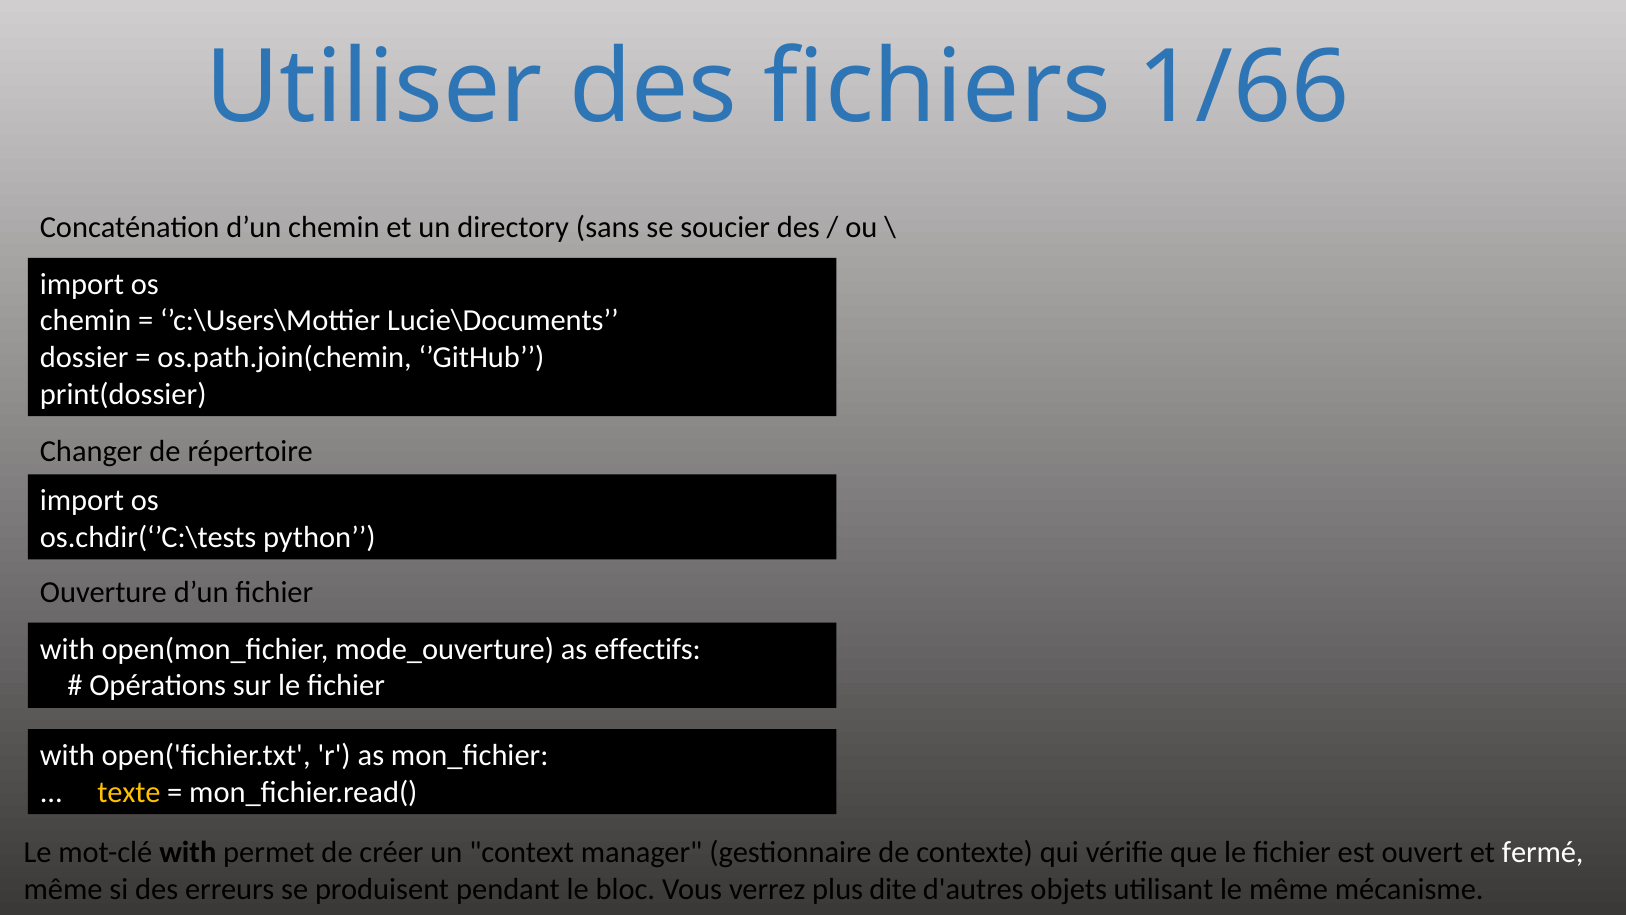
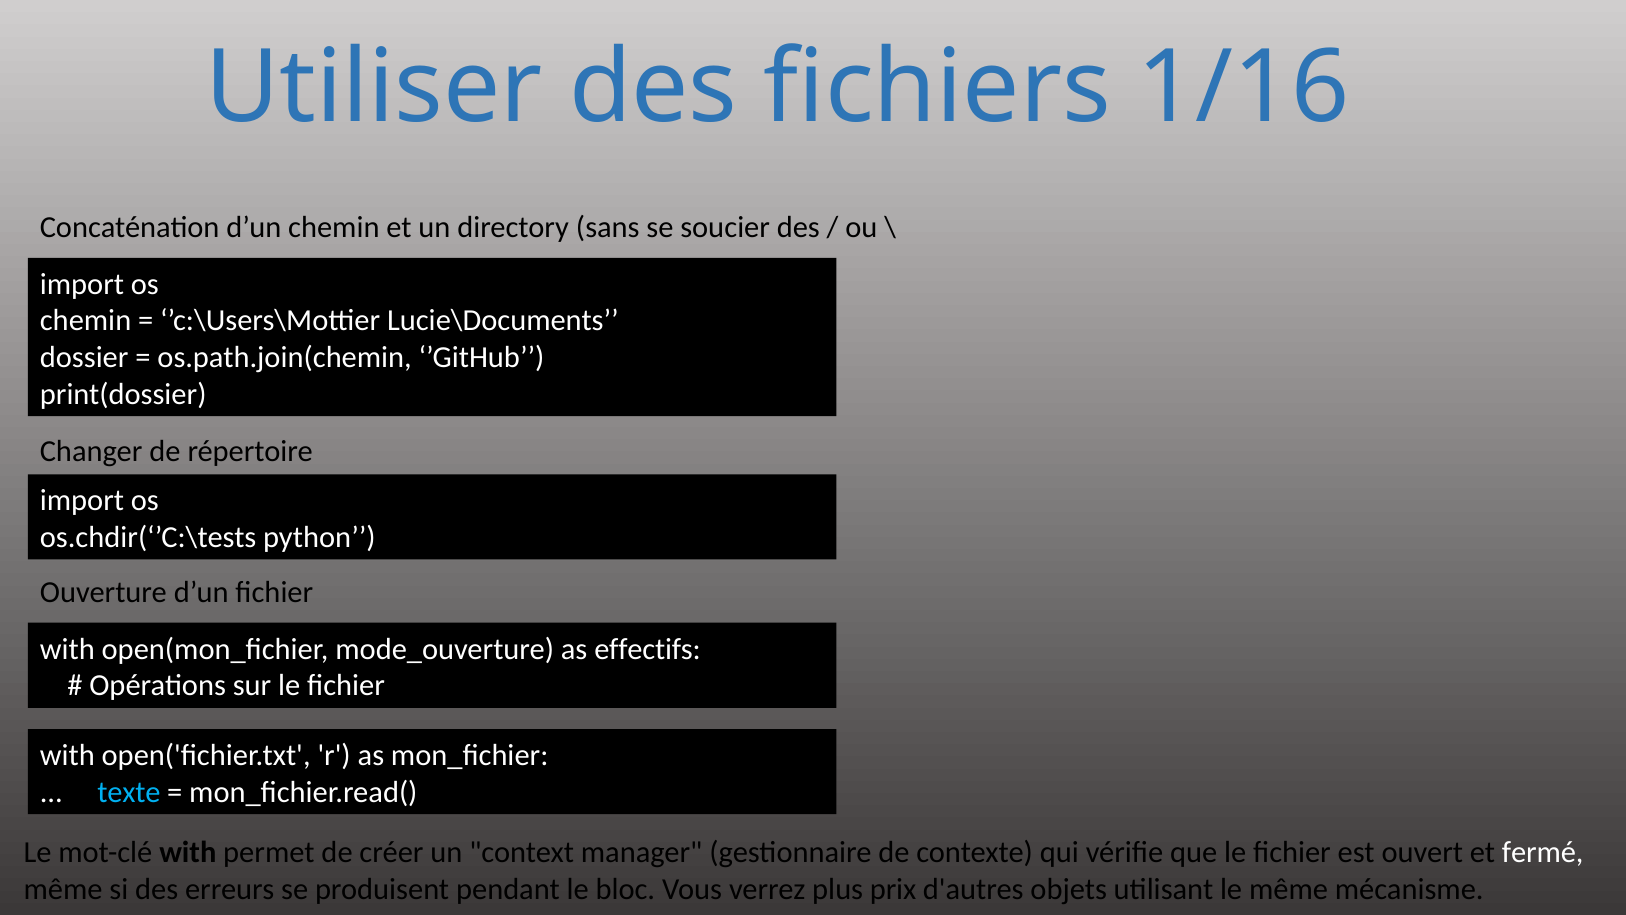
1/66: 1/66 -> 1/16 (1243, 88)
texte colour: yellow -> light blue (129, 792)
dite: dite -> prix (893, 889)
